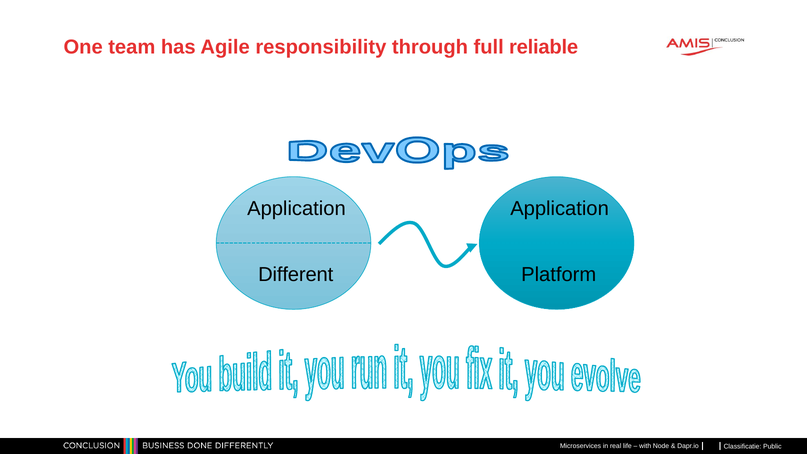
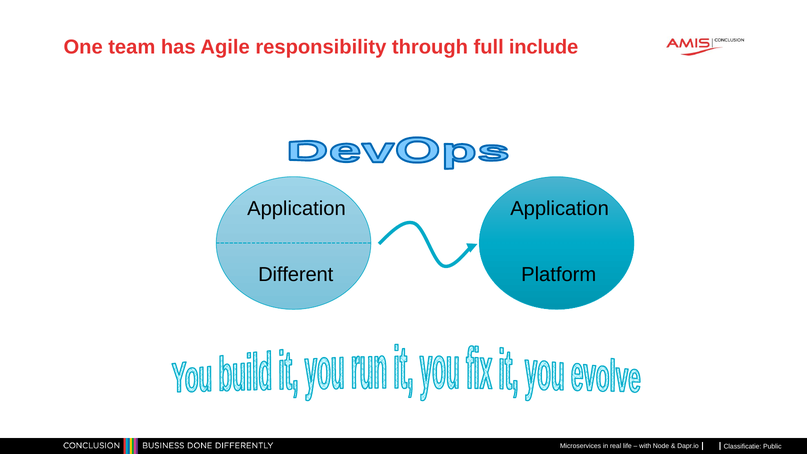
reliable: reliable -> include (544, 47)
